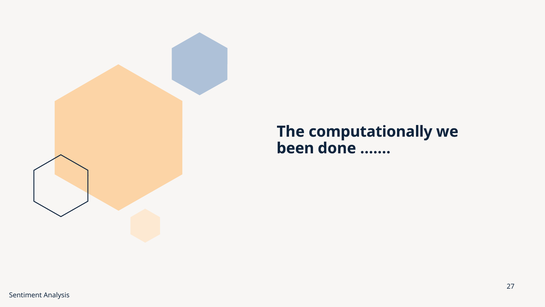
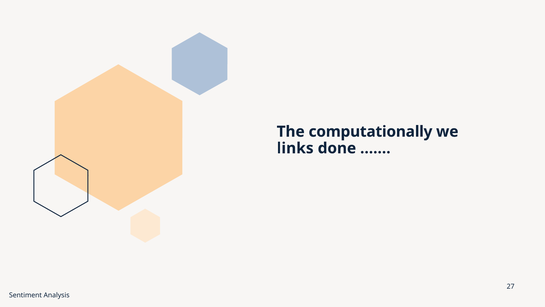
been: been -> links (295, 148)
